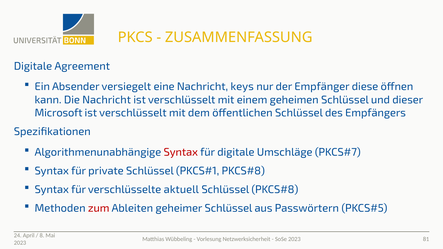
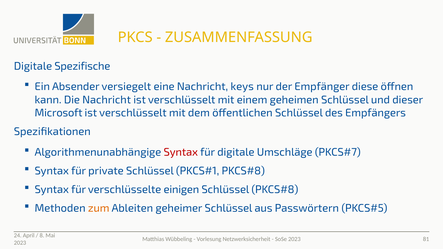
Agreement: Agreement -> Spezifische (82, 66)
aktuell: aktuell -> einigen (181, 190)
zum colour: red -> orange (99, 208)
